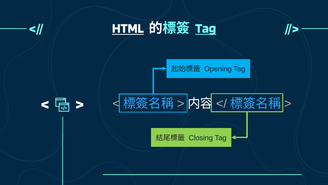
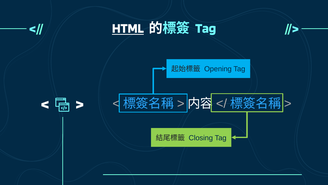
Tag underline: present -> none (206, 28)
